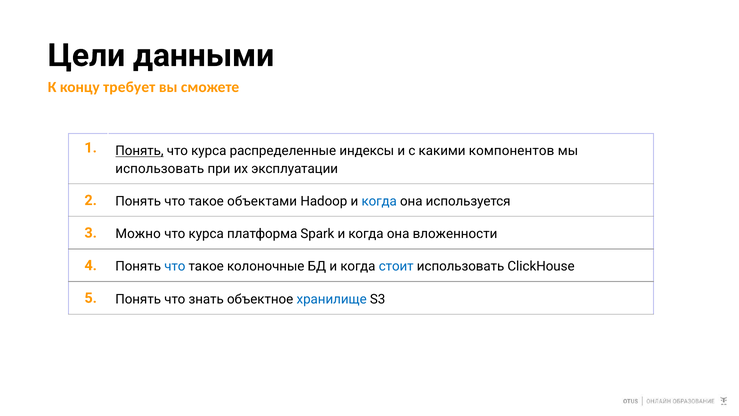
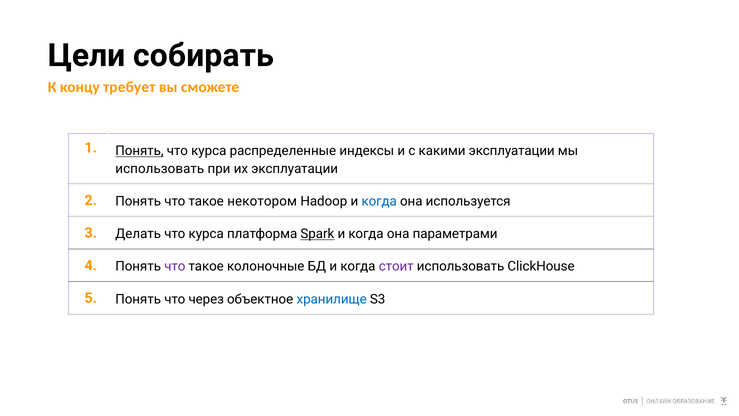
данными: данными -> собирать (203, 55)
какими компонентов: компонентов -> эксплуатации (512, 151)
объектами: объектами -> некотором (262, 201)
Можно: Можно -> Делать (138, 234)
Spark underline: none -> present (317, 234)
вложенности: вложенности -> параметрами (455, 234)
что colour: blue -> purple (175, 266)
стоит colour: blue -> purple (396, 266)
знать: знать -> через (206, 299)
